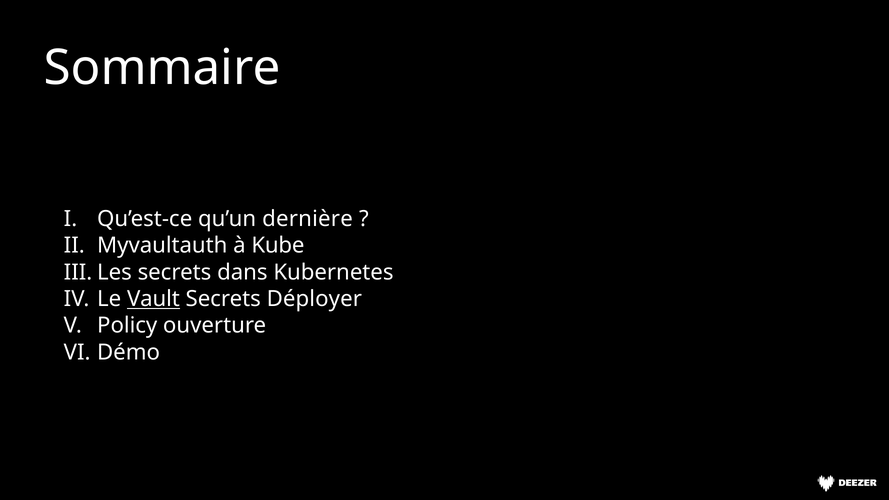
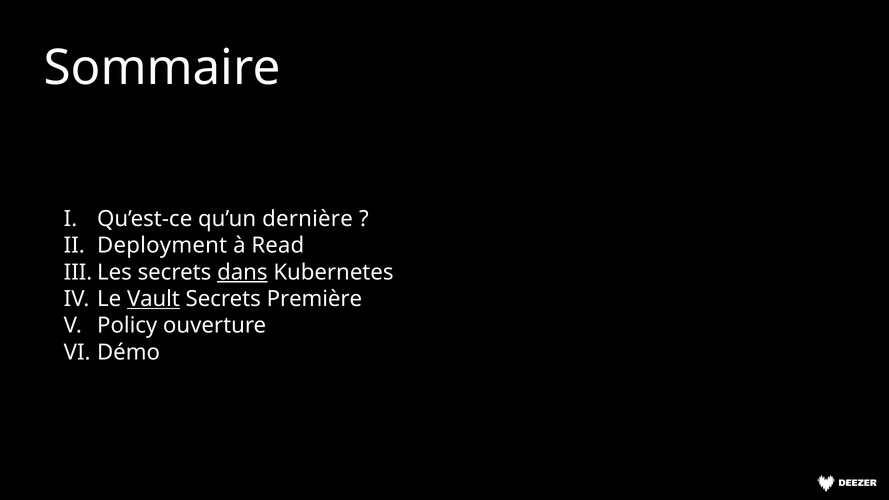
Myvaultauth: Myvaultauth -> Deployment (162, 246)
Kube: Kube -> Read (278, 246)
dans underline: none -> present (242, 272)
Déployer: Déployer -> Première (314, 299)
